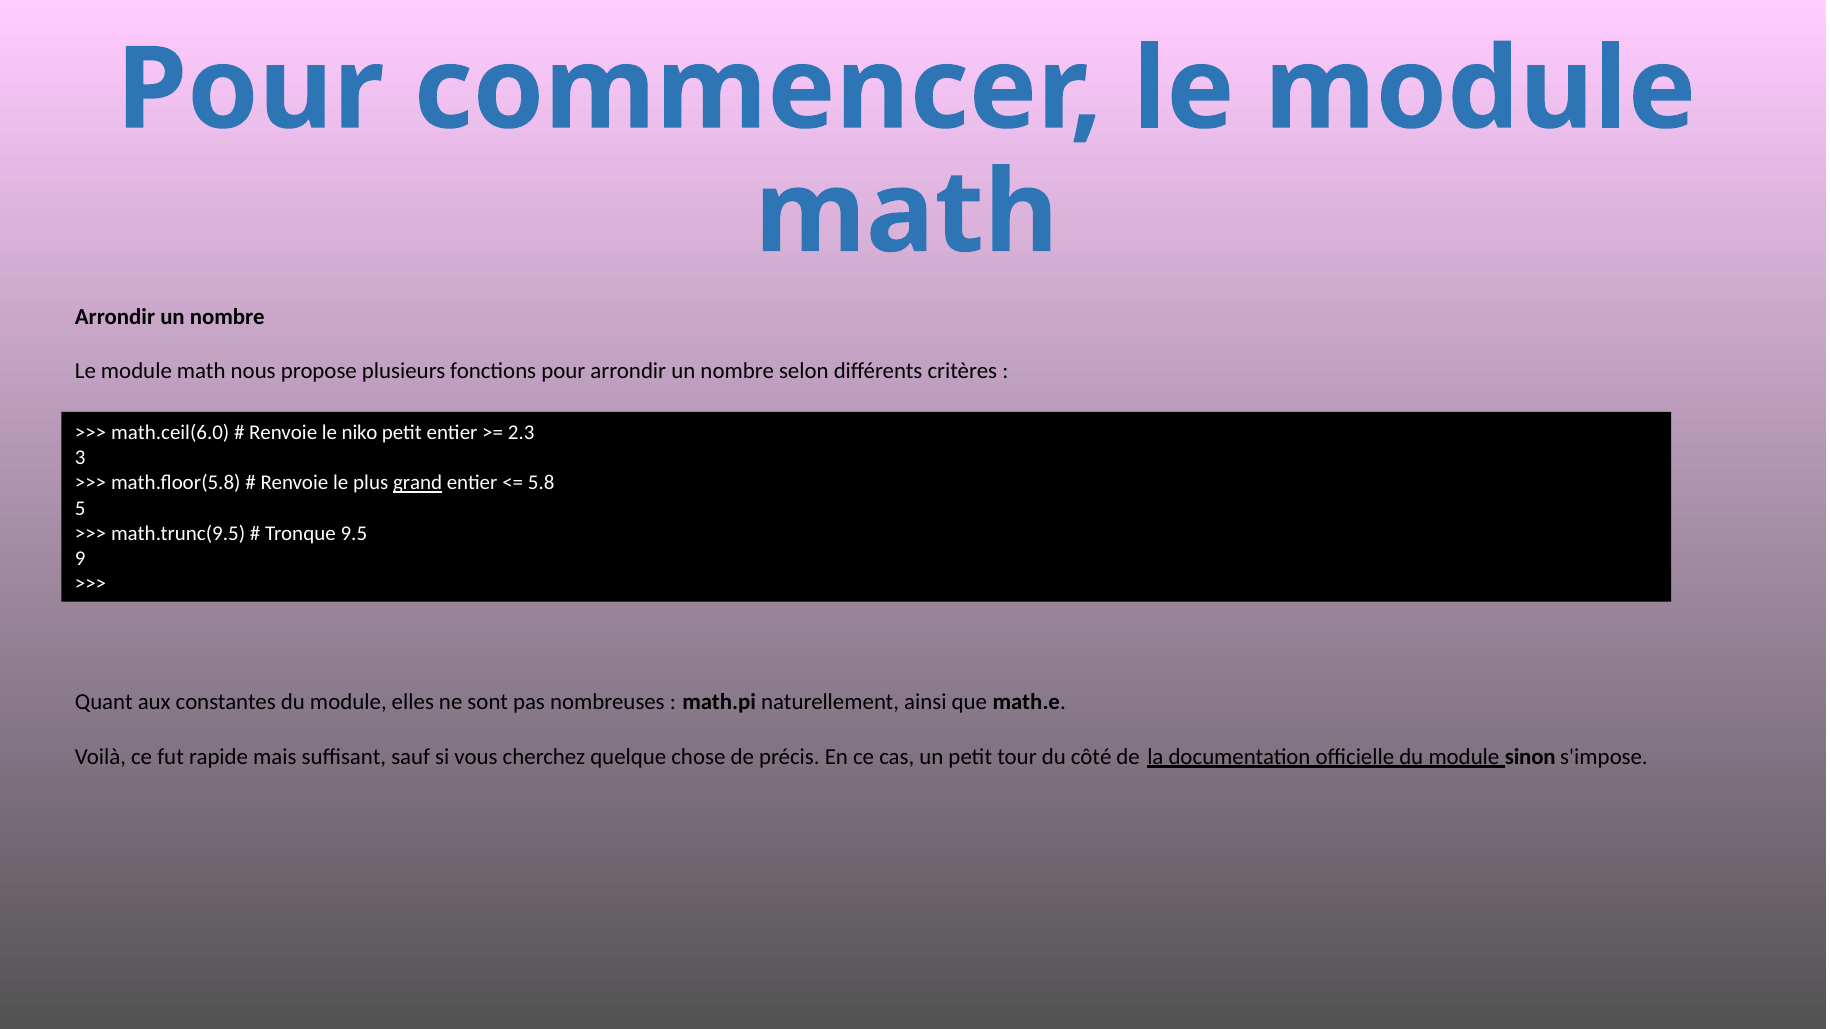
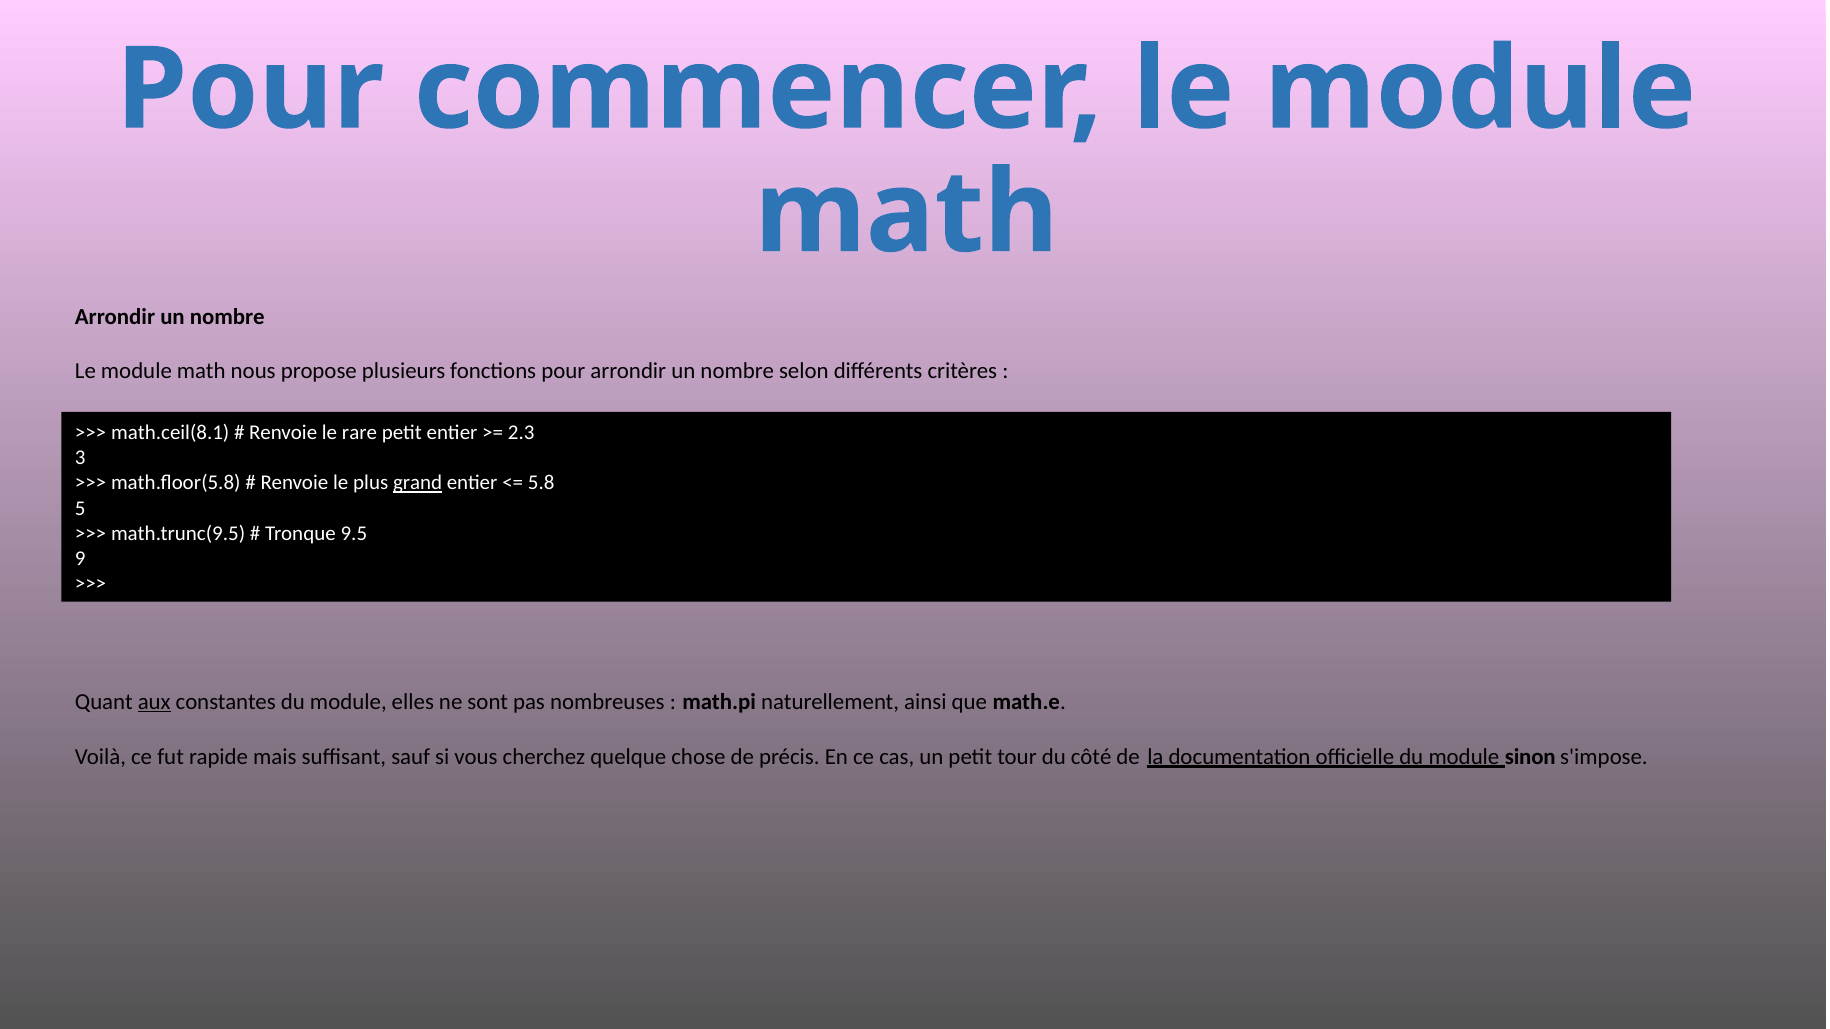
math.ceil(6.0: math.ceil(6.0 -> math.ceil(8.1 (170, 433)
niko: niko -> rare (360, 433)
aux underline: none -> present (154, 702)
